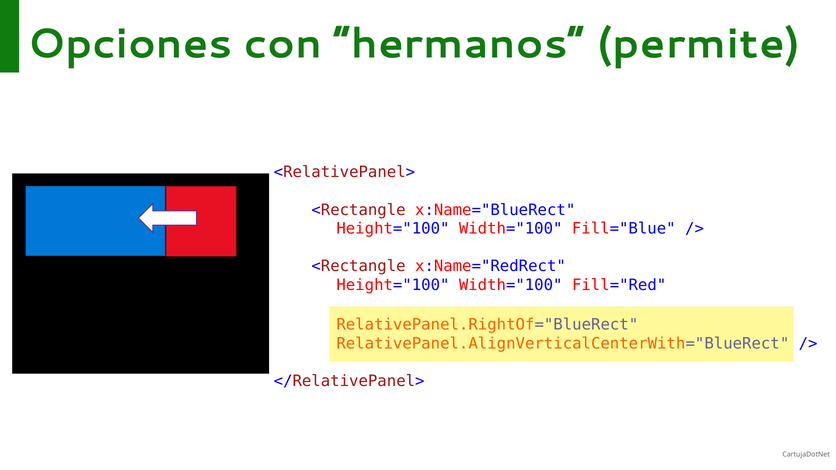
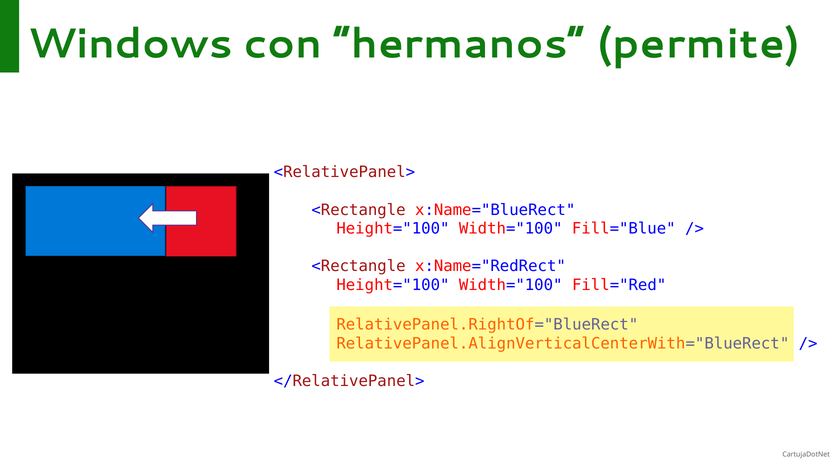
Opciones: Opciones -> Windows (130, 44)
